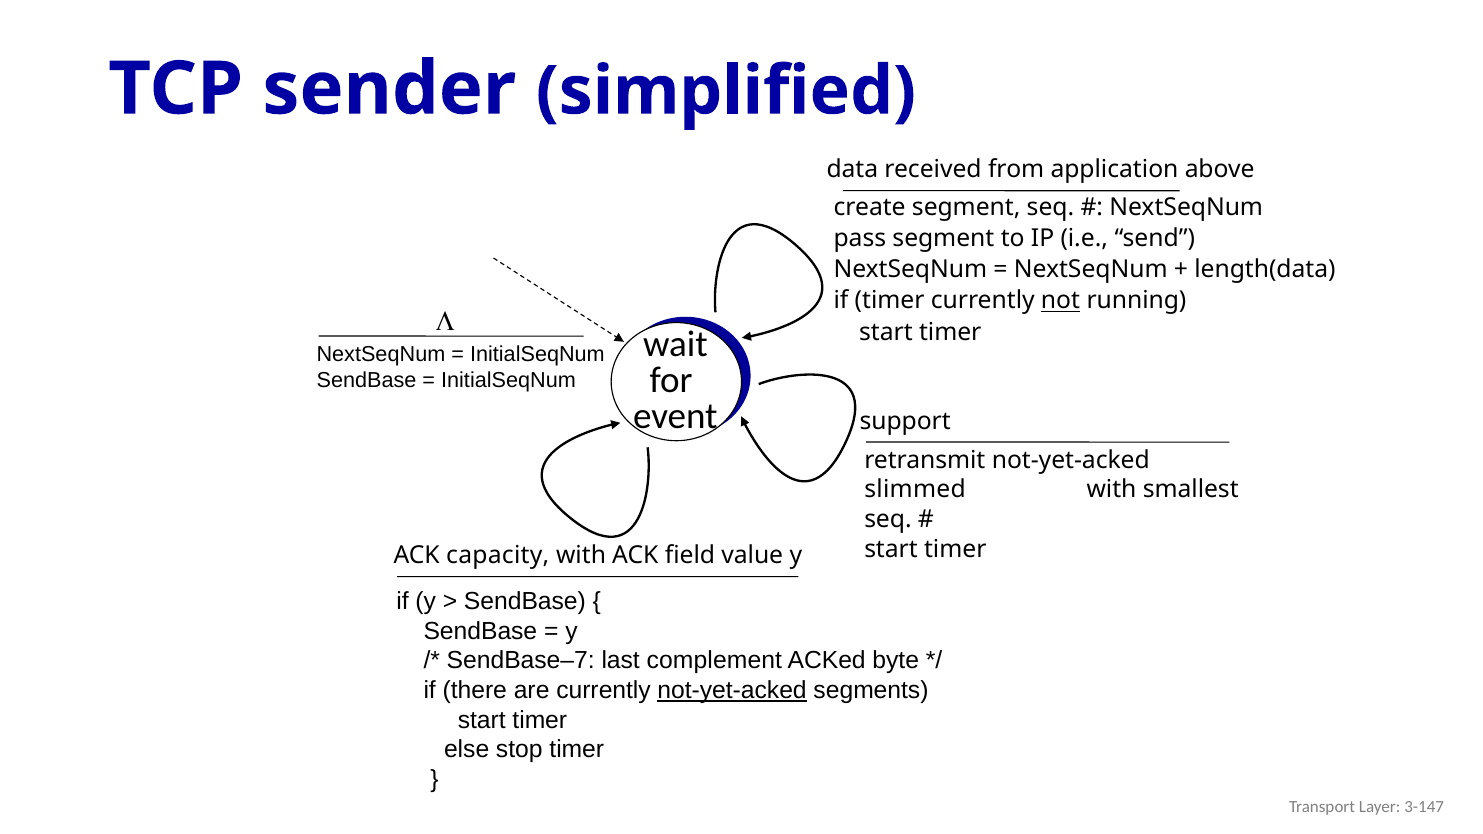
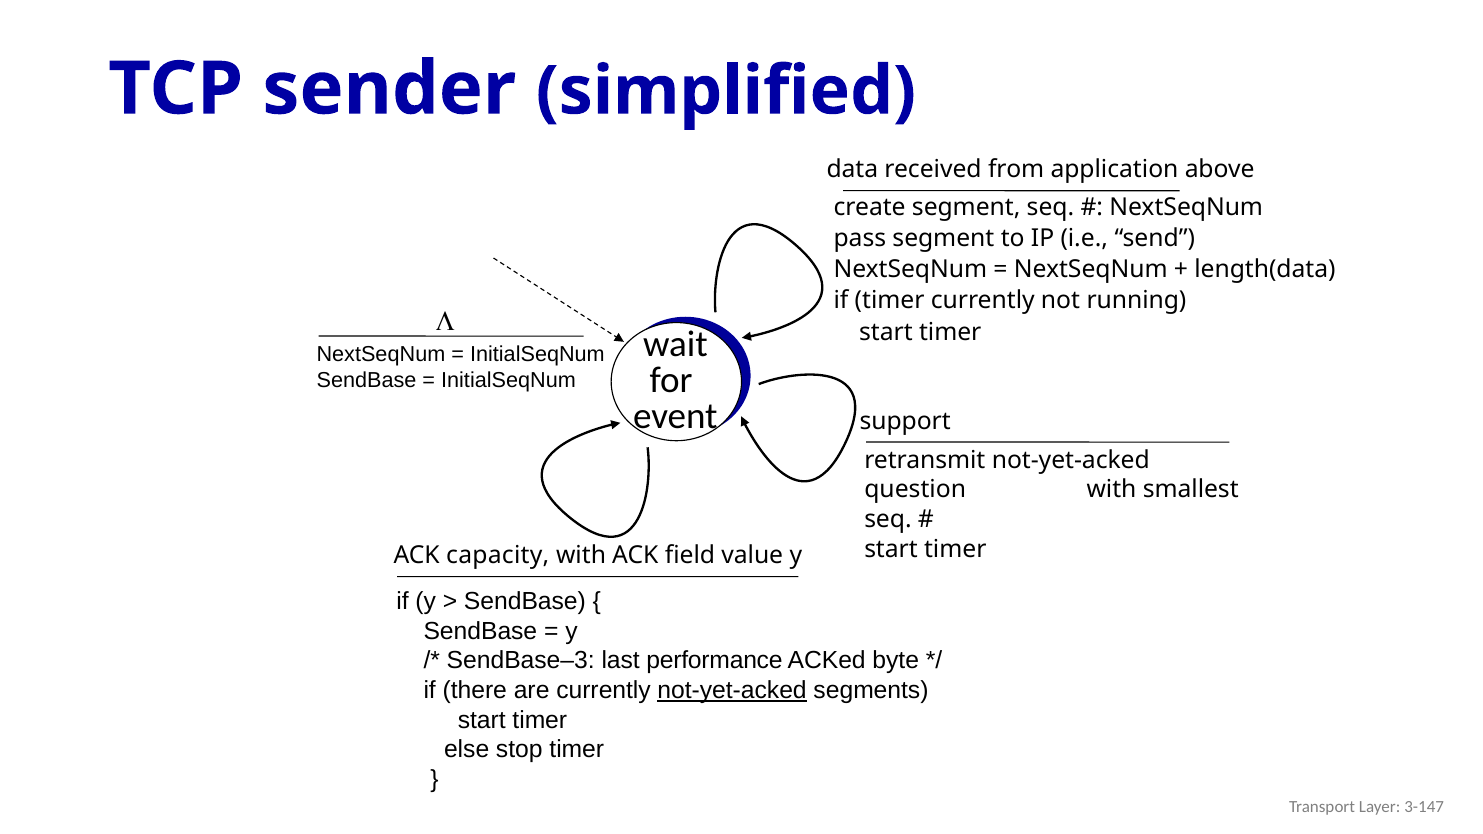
not underline: present -> none (1061, 301)
slimmed: slimmed -> question (915, 490)
SendBase–7: SendBase–7 -> SendBase–3 (521, 661)
complement: complement -> performance (715, 661)
